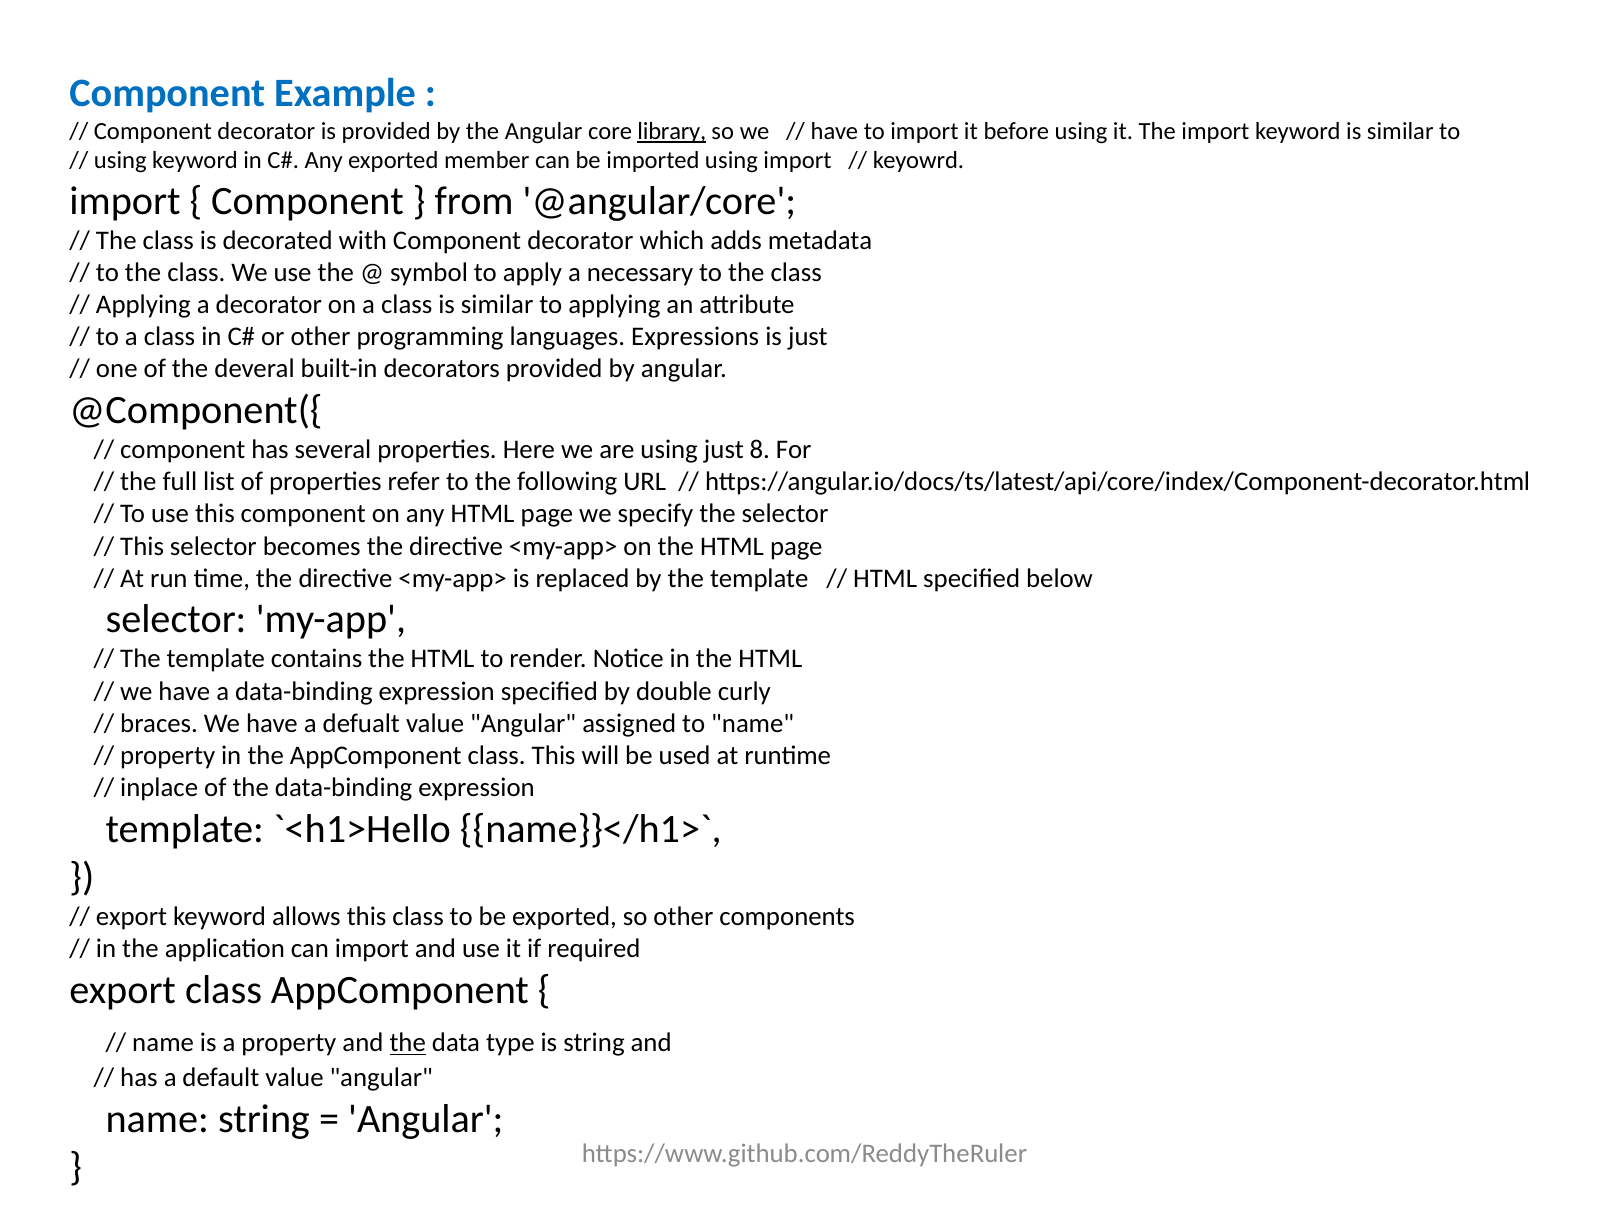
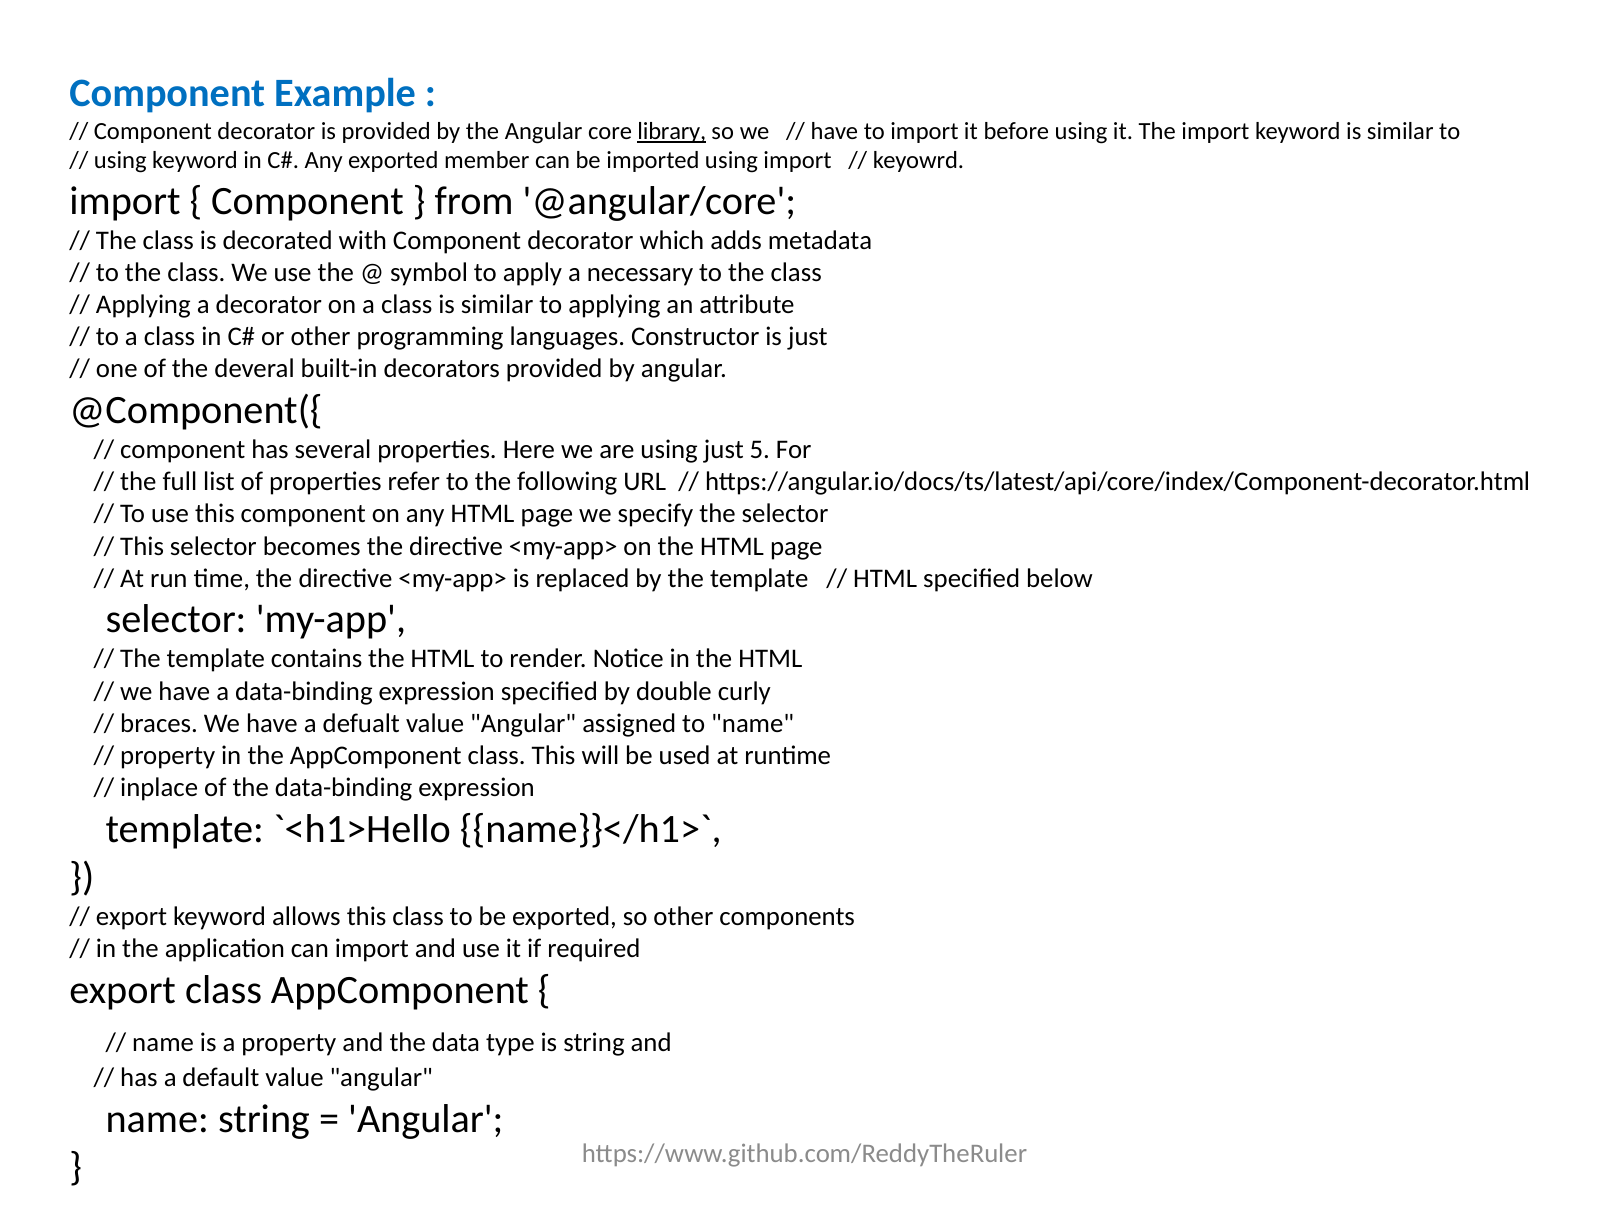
Expressions: Expressions -> Constructor (695, 337)
8: 8 -> 5 (760, 449)
the underline: present -> none (408, 1042)
